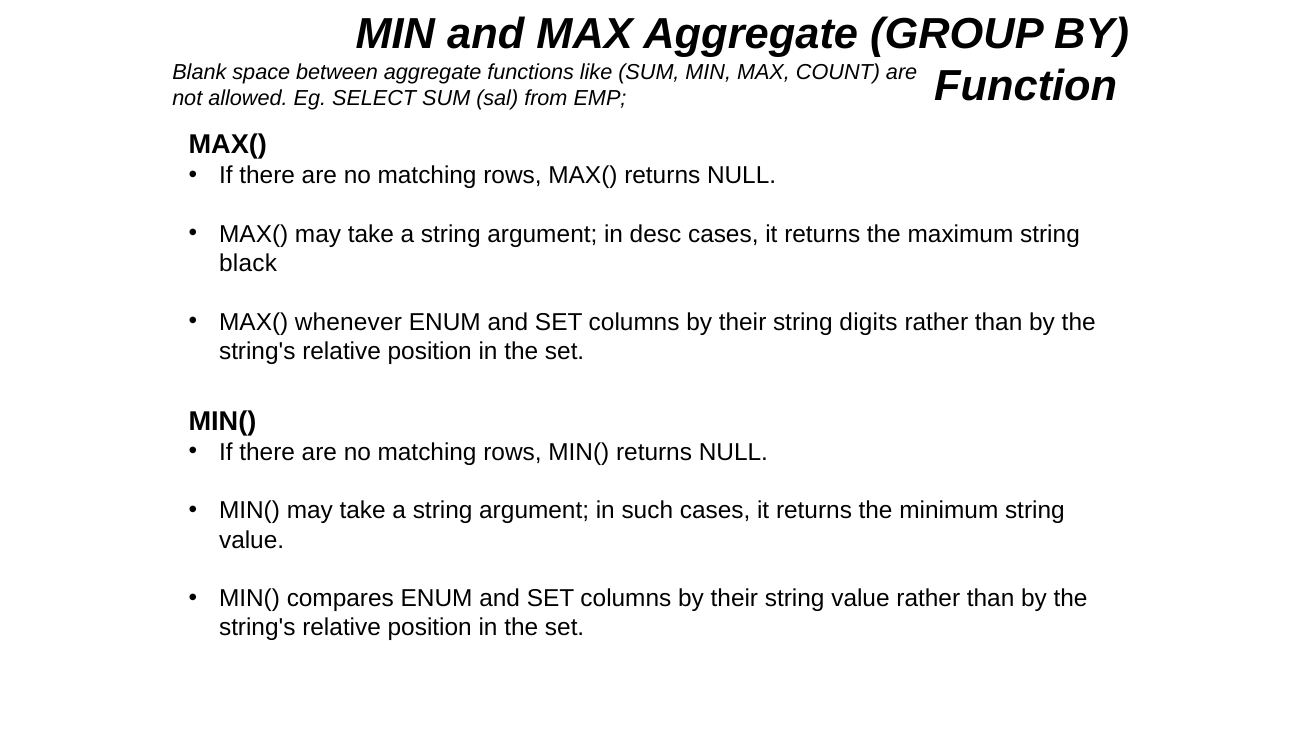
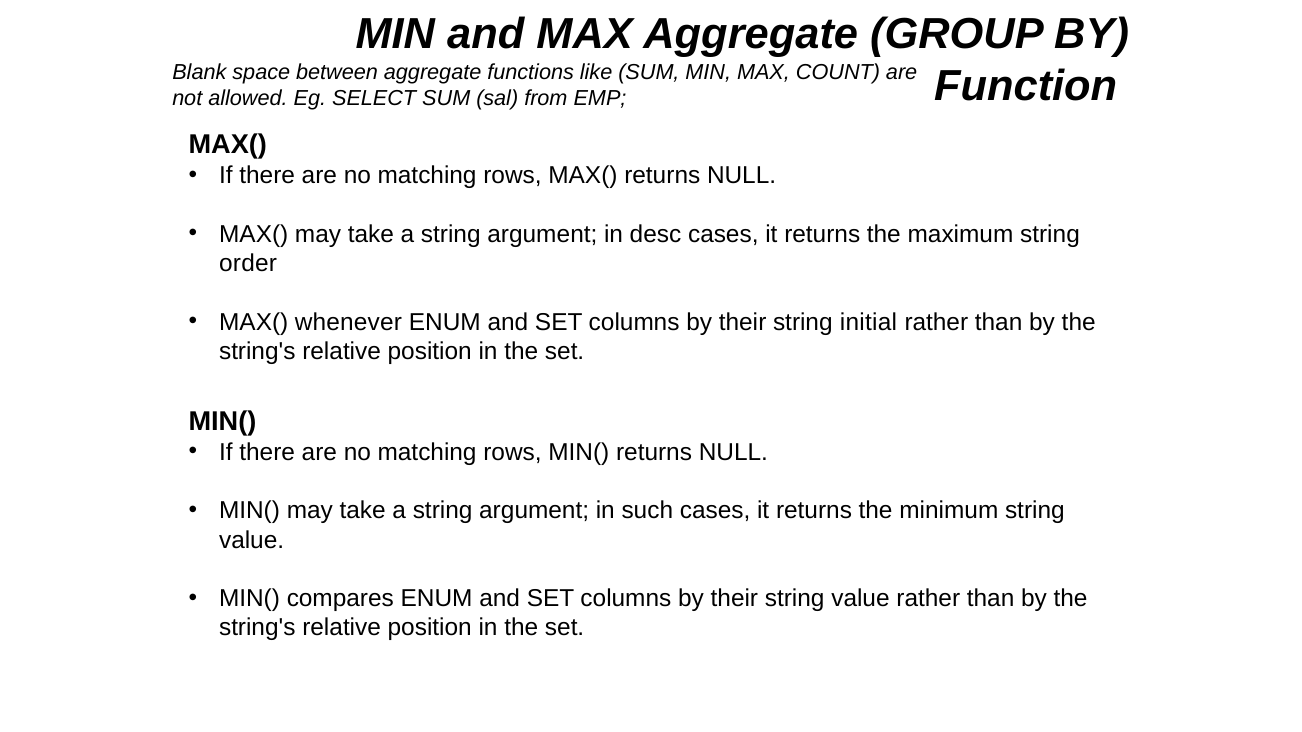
black: black -> order (248, 264)
digits: digits -> initial (869, 322)
